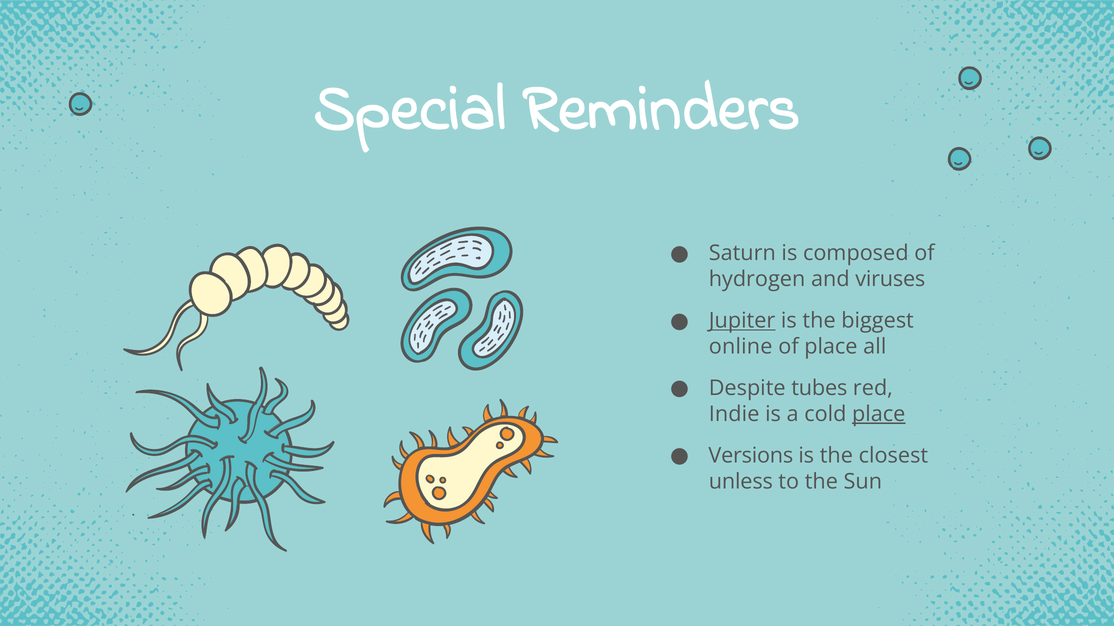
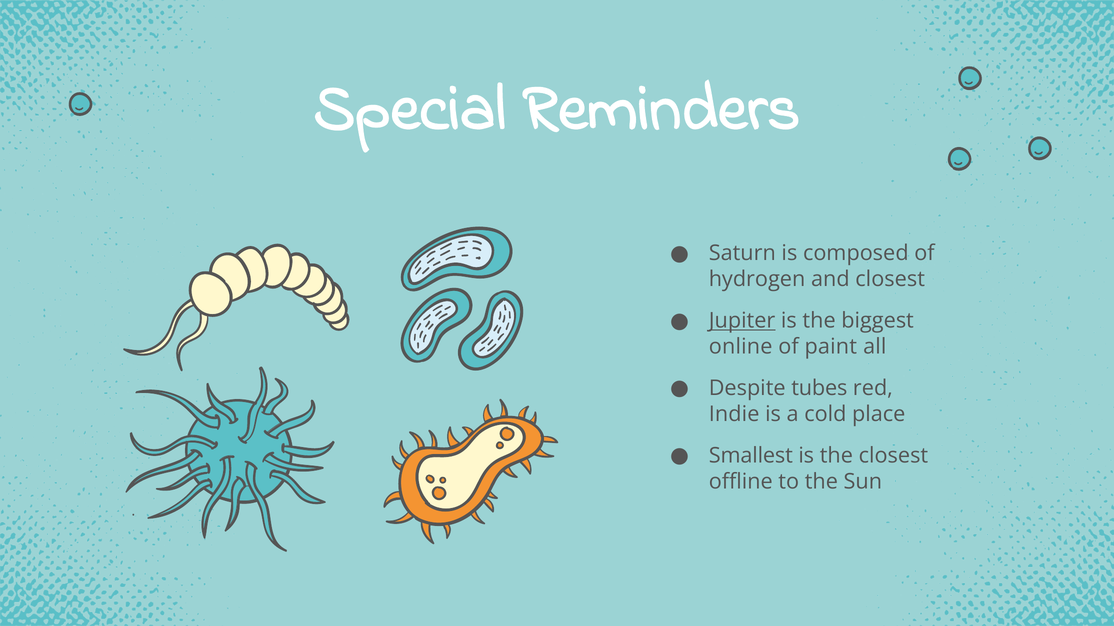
and viruses: viruses -> closest (890, 280)
of place: place -> paint (831, 347)
place underline: present -> none (879, 415)
Versions: Versions -> Smallest (751, 456)
unless: unless -> offline (741, 482)
